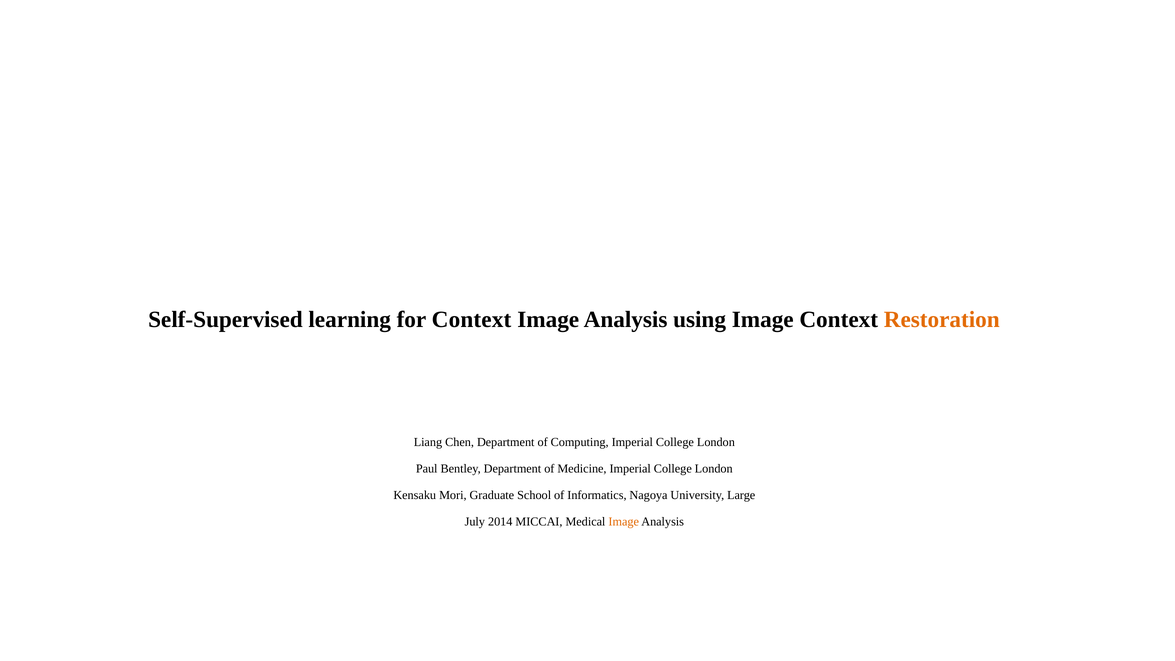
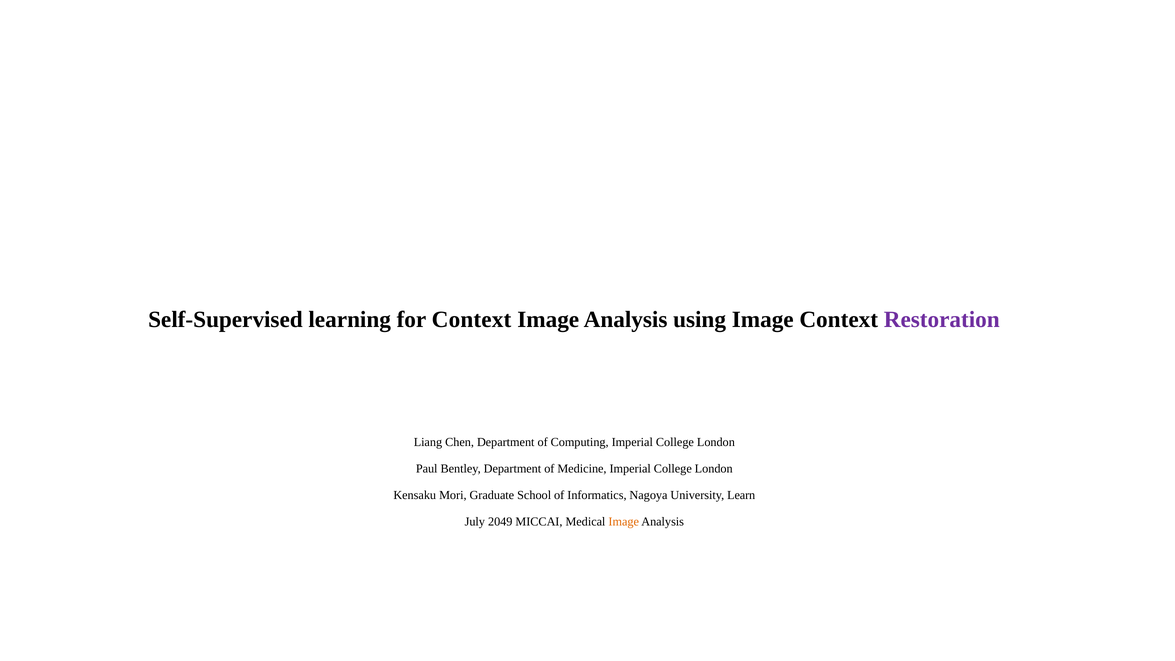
Restoration colour: orange -> purple (942, 320)
Large: Large -> Learn (741, 495)
2014: 2014 -> 2049 (500, 521)
